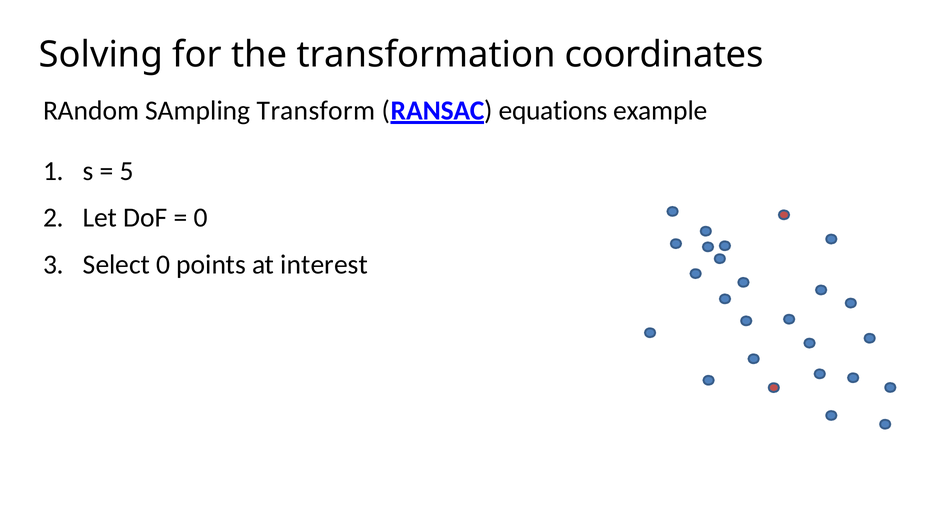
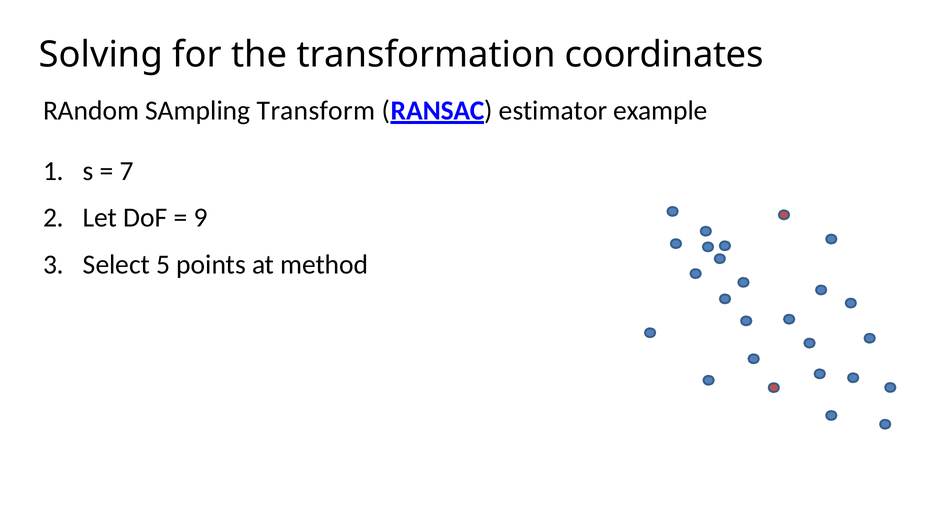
equations: equations -> estimator (553, 110)
5: 5 -> 7 (127, 171)
0: 0 -> 9 (201, 218)
Select 0: 0 -> 5 (163, 264)
interest: interest -> method (324, 264)
